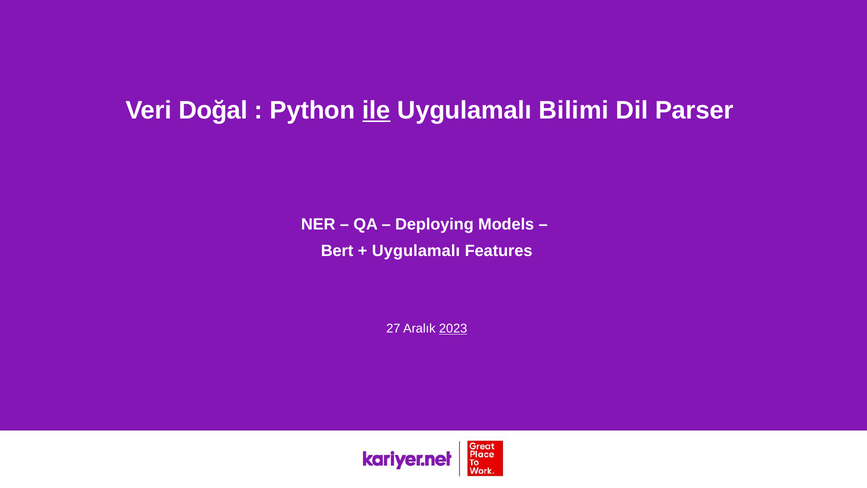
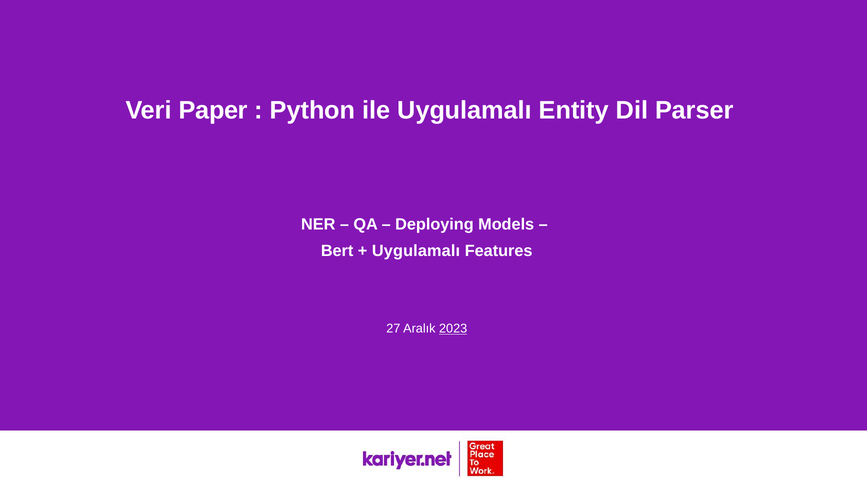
Doğal: Doğal -> Paper (213, 110)
ile underline: present -> none (376, 110)
Bilimi: Bilimi -> Entity (574, 110)
